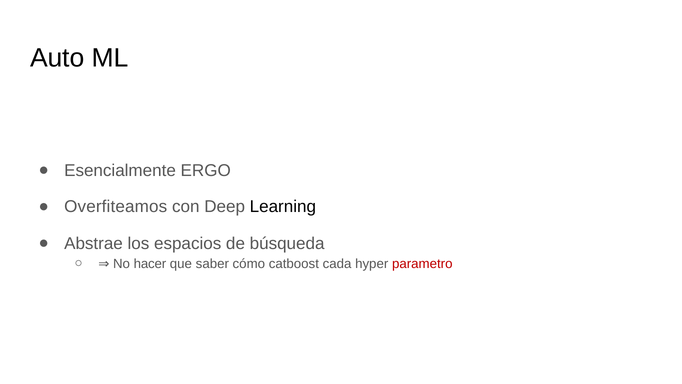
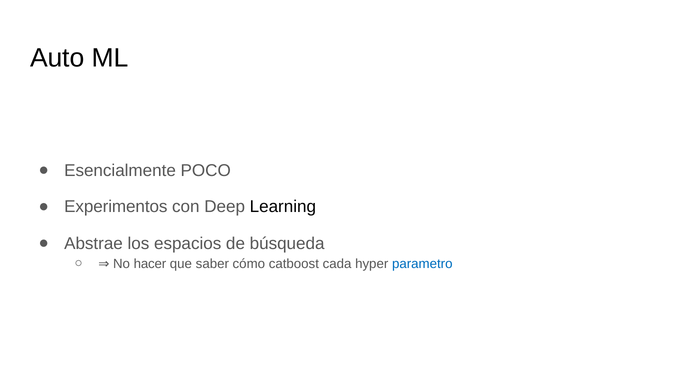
ERGO: ERGO -> POCO (206, 171)
Overfiteamos: Overfiteamos -> Experimentos (116, 207)
parametro colour: red -> blue (422, 264)
